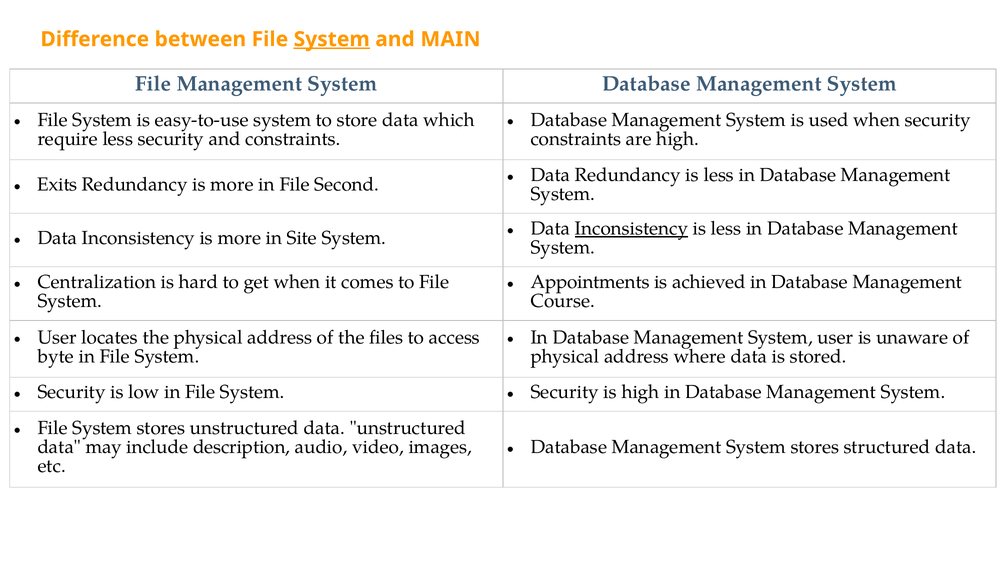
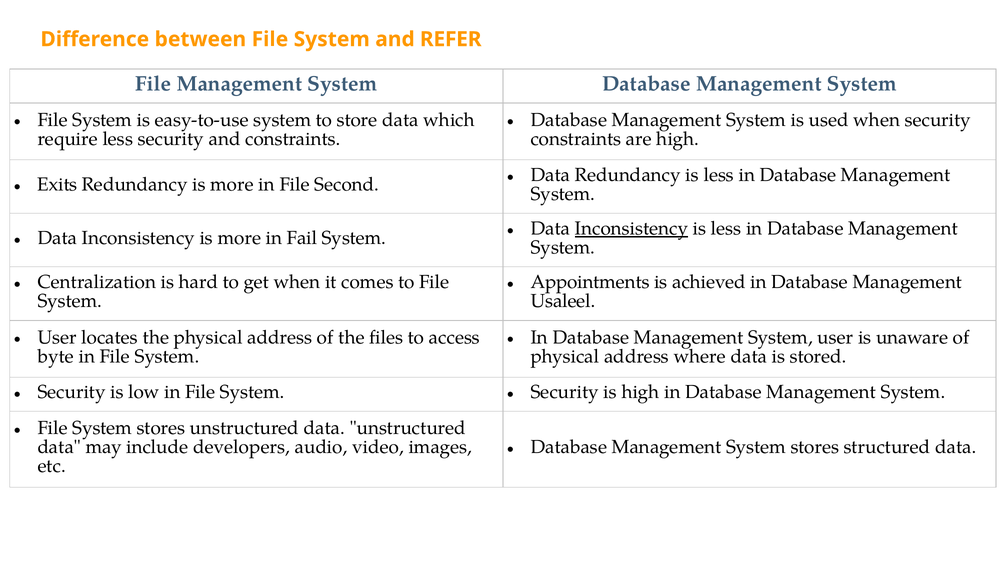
System underline: present -> none (332, 39)
MAIN: MAIN -> REFER (451, 39)
Site: Site -> Fail (302, 238)
Course: Course -> Usaleel (563, 301)
description: description -> developers (242, 447)
